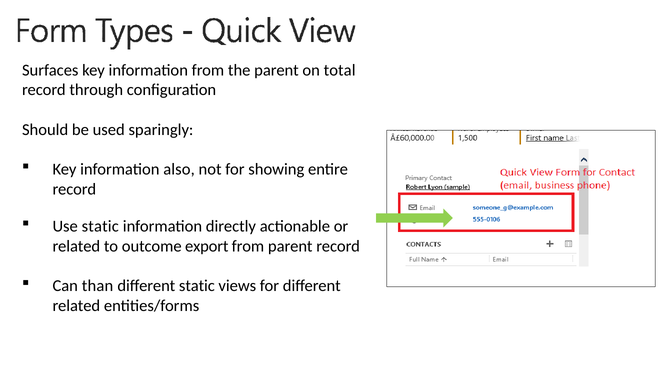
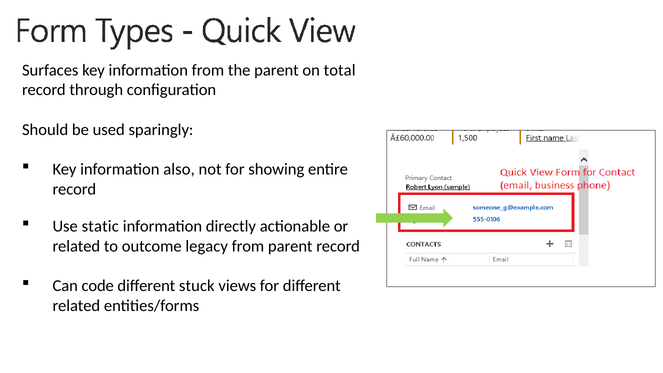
export: export -> legacy (207, 246)
than: than -> code (98, 286)
different static: static -> stuck (197, 286)
